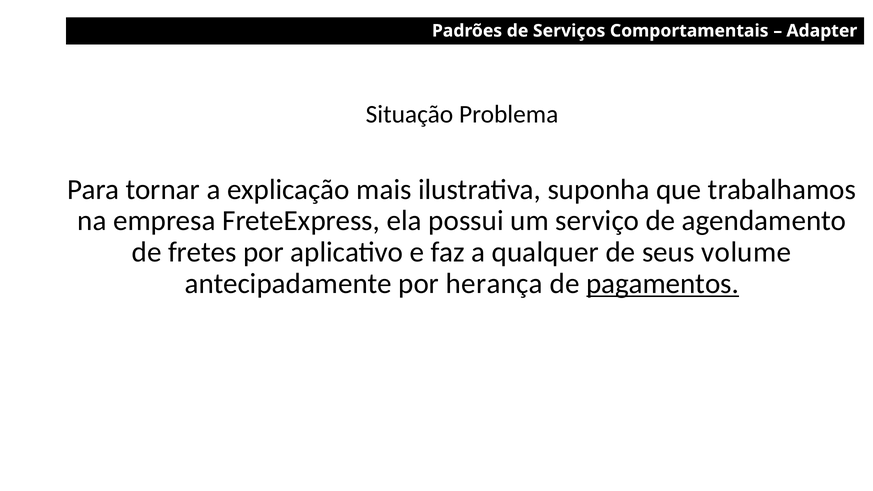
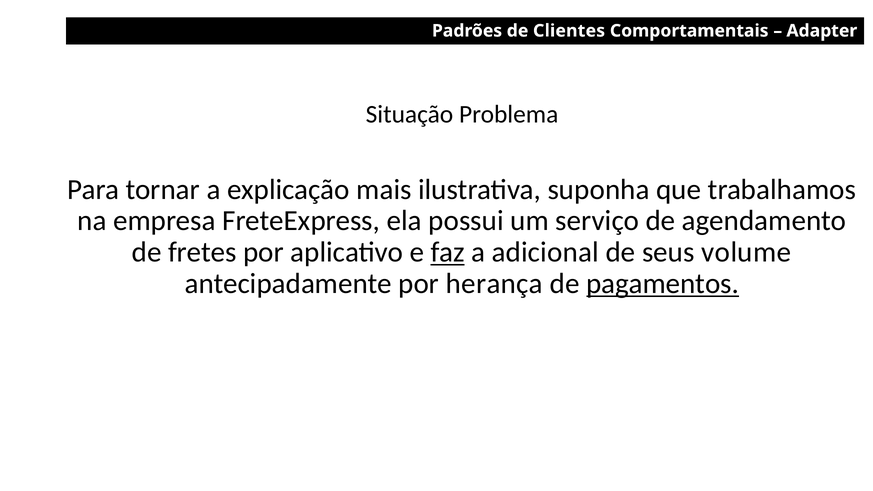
Serviços: Serviços -> Clientes (569, 31)
faz underline: none -> present (448, 252)
qualquer: qualquer -> adicional (545, 252)
